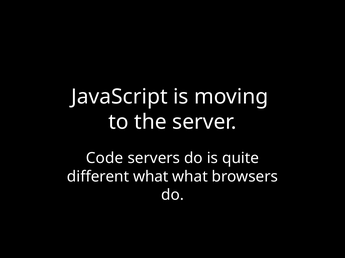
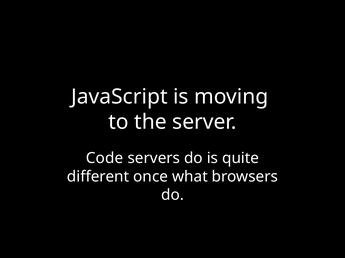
different what: what -> once (151, 177)
